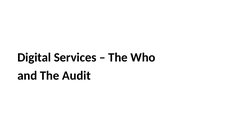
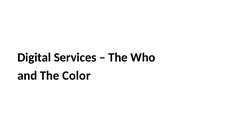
Audit: Audit -> Color (76, 75)
